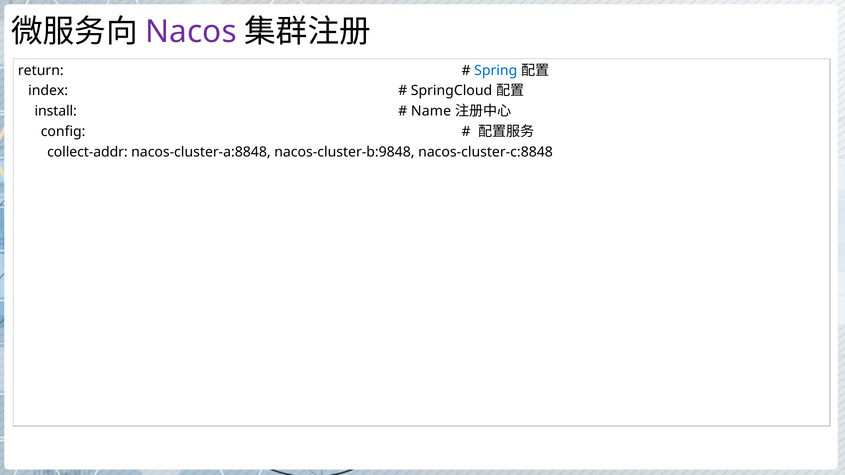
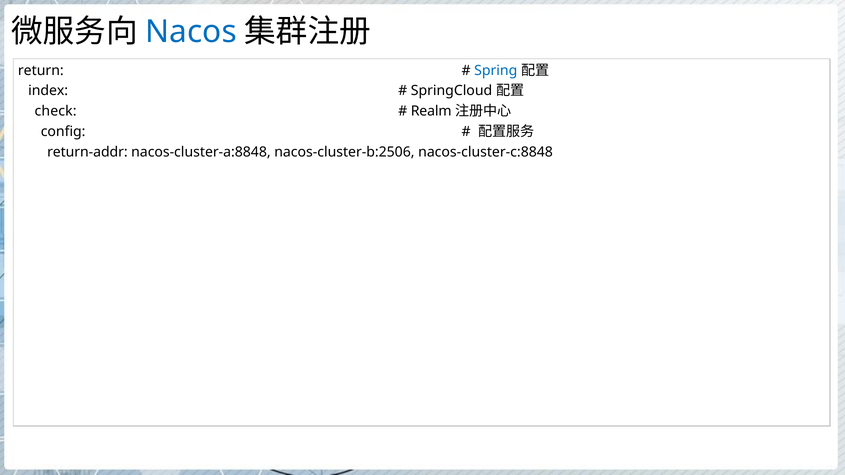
Nacos colour: purple -> blue (191, 32)
install: install -> check (56, 111)
Name: Name -> Realm (431, 111)
collect-addr: collect-addr -> return-addr (87, 152)
nacos-cluster-b:9848: nacos-cluster-b:9848 -> nacos-cluster-b:2506 (344, 152)
